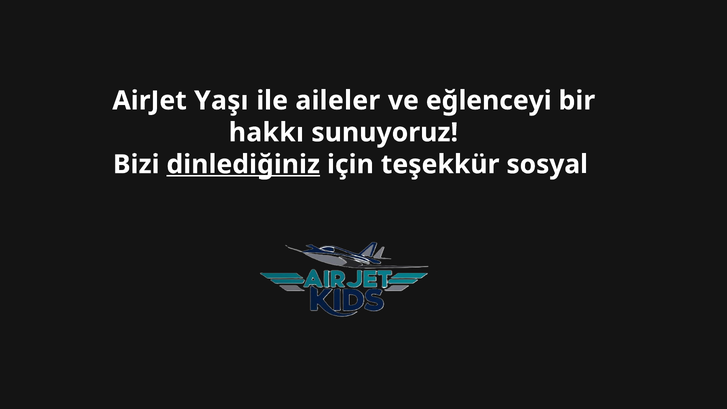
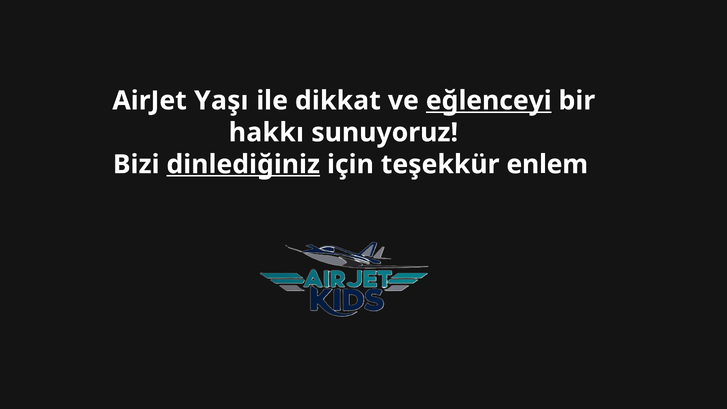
aileler: aileler -> dikkat (338, 101)
eğlenceyi underline: none -> present (489, 101)
sosyal: sosyal -> enlem (547, 164)
